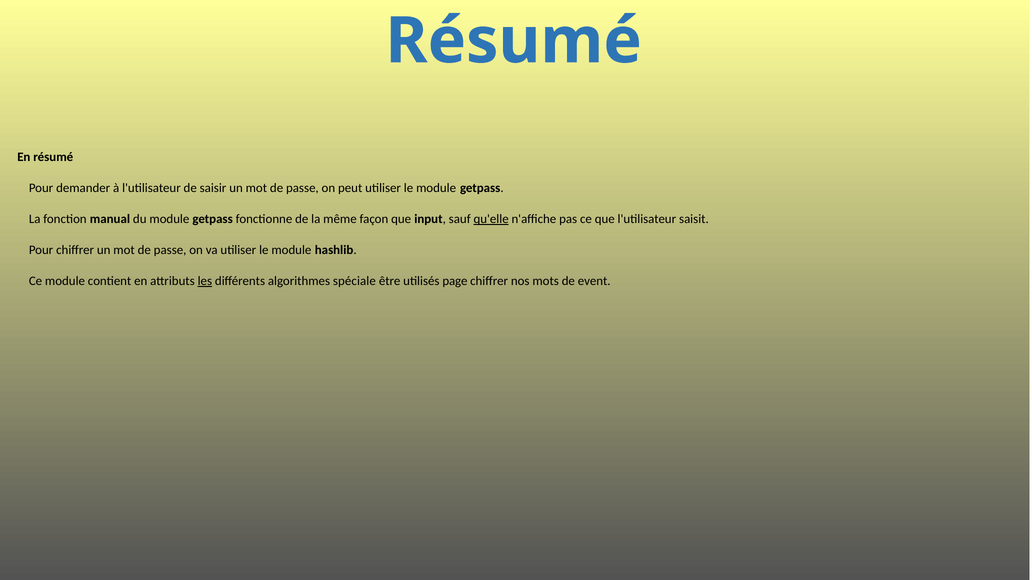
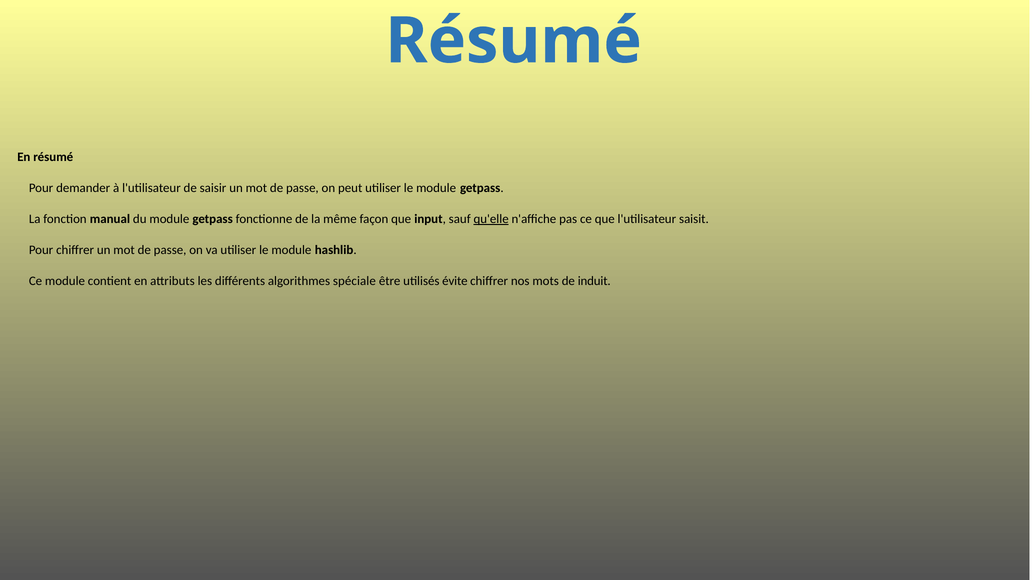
les underline: present -> none (205, 281)
page: page -> évite (455, 281)
event: event -> induit (594, 281)
